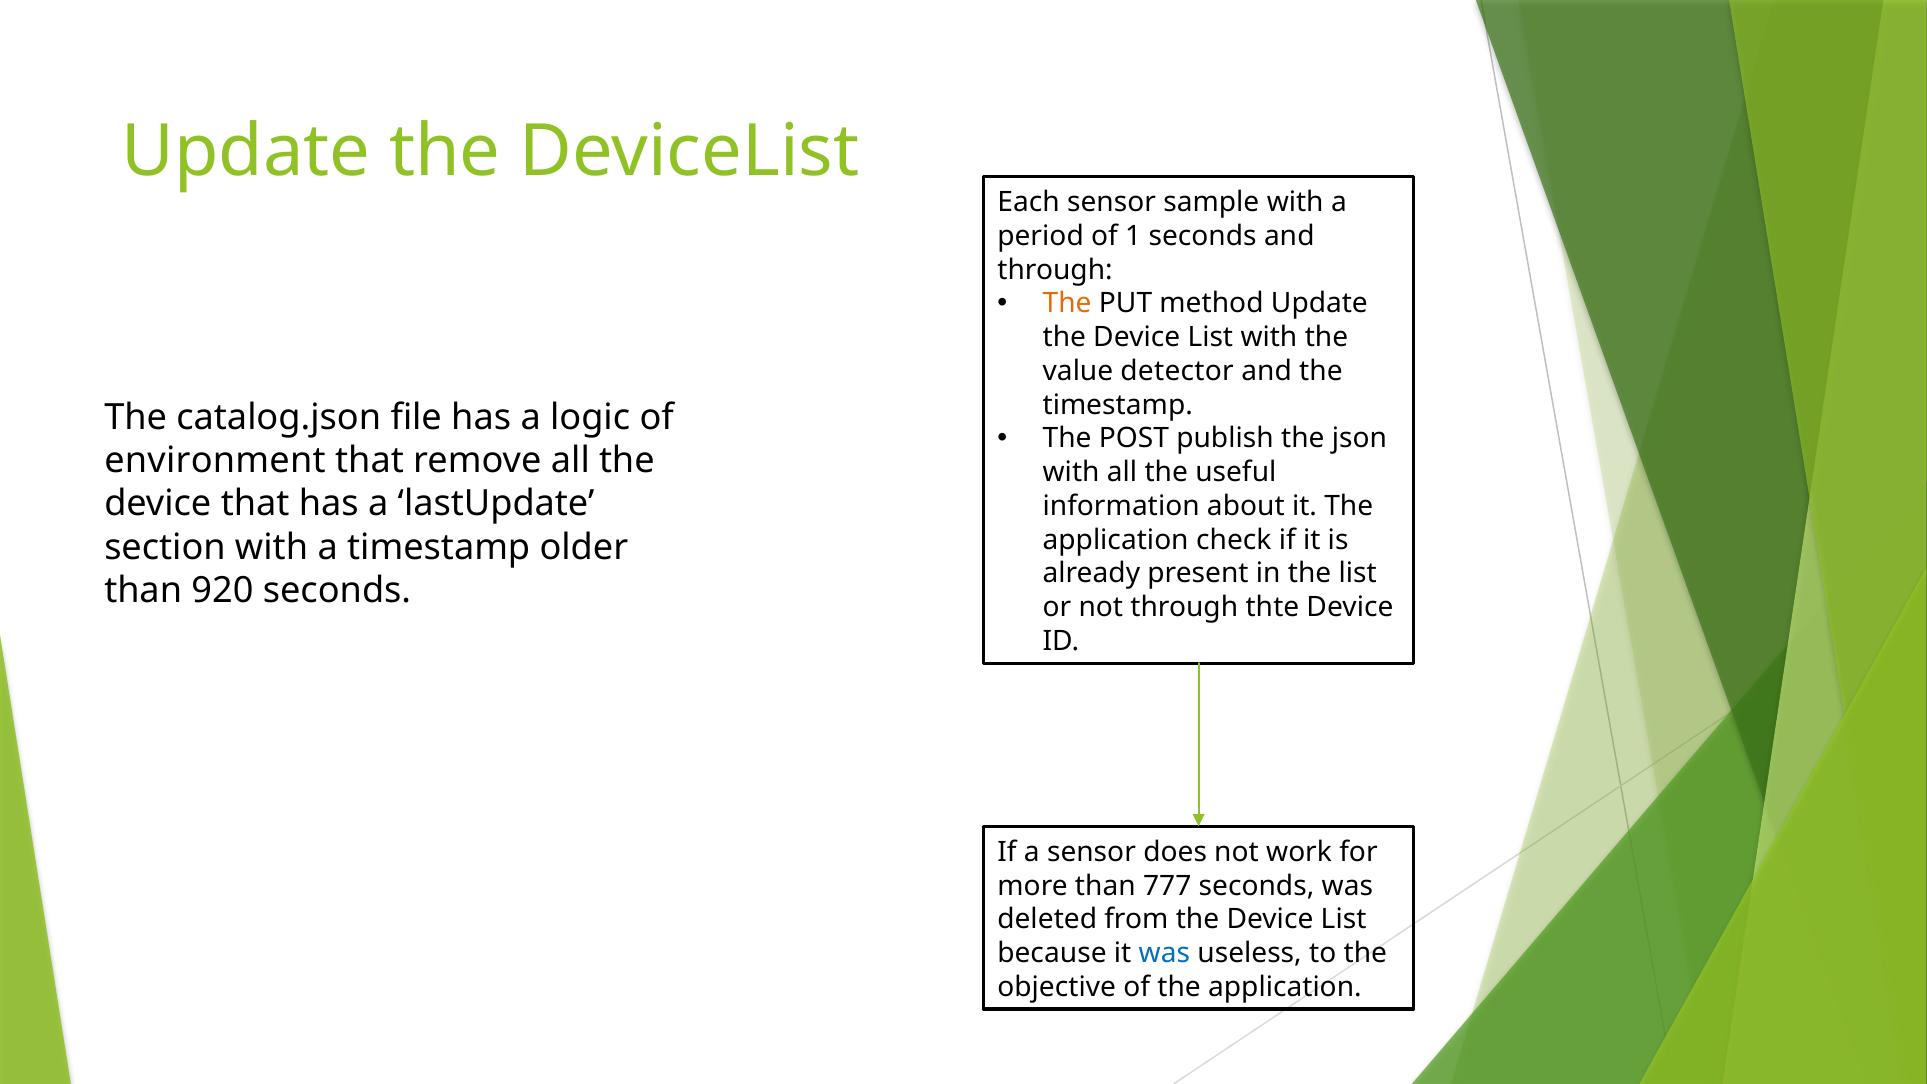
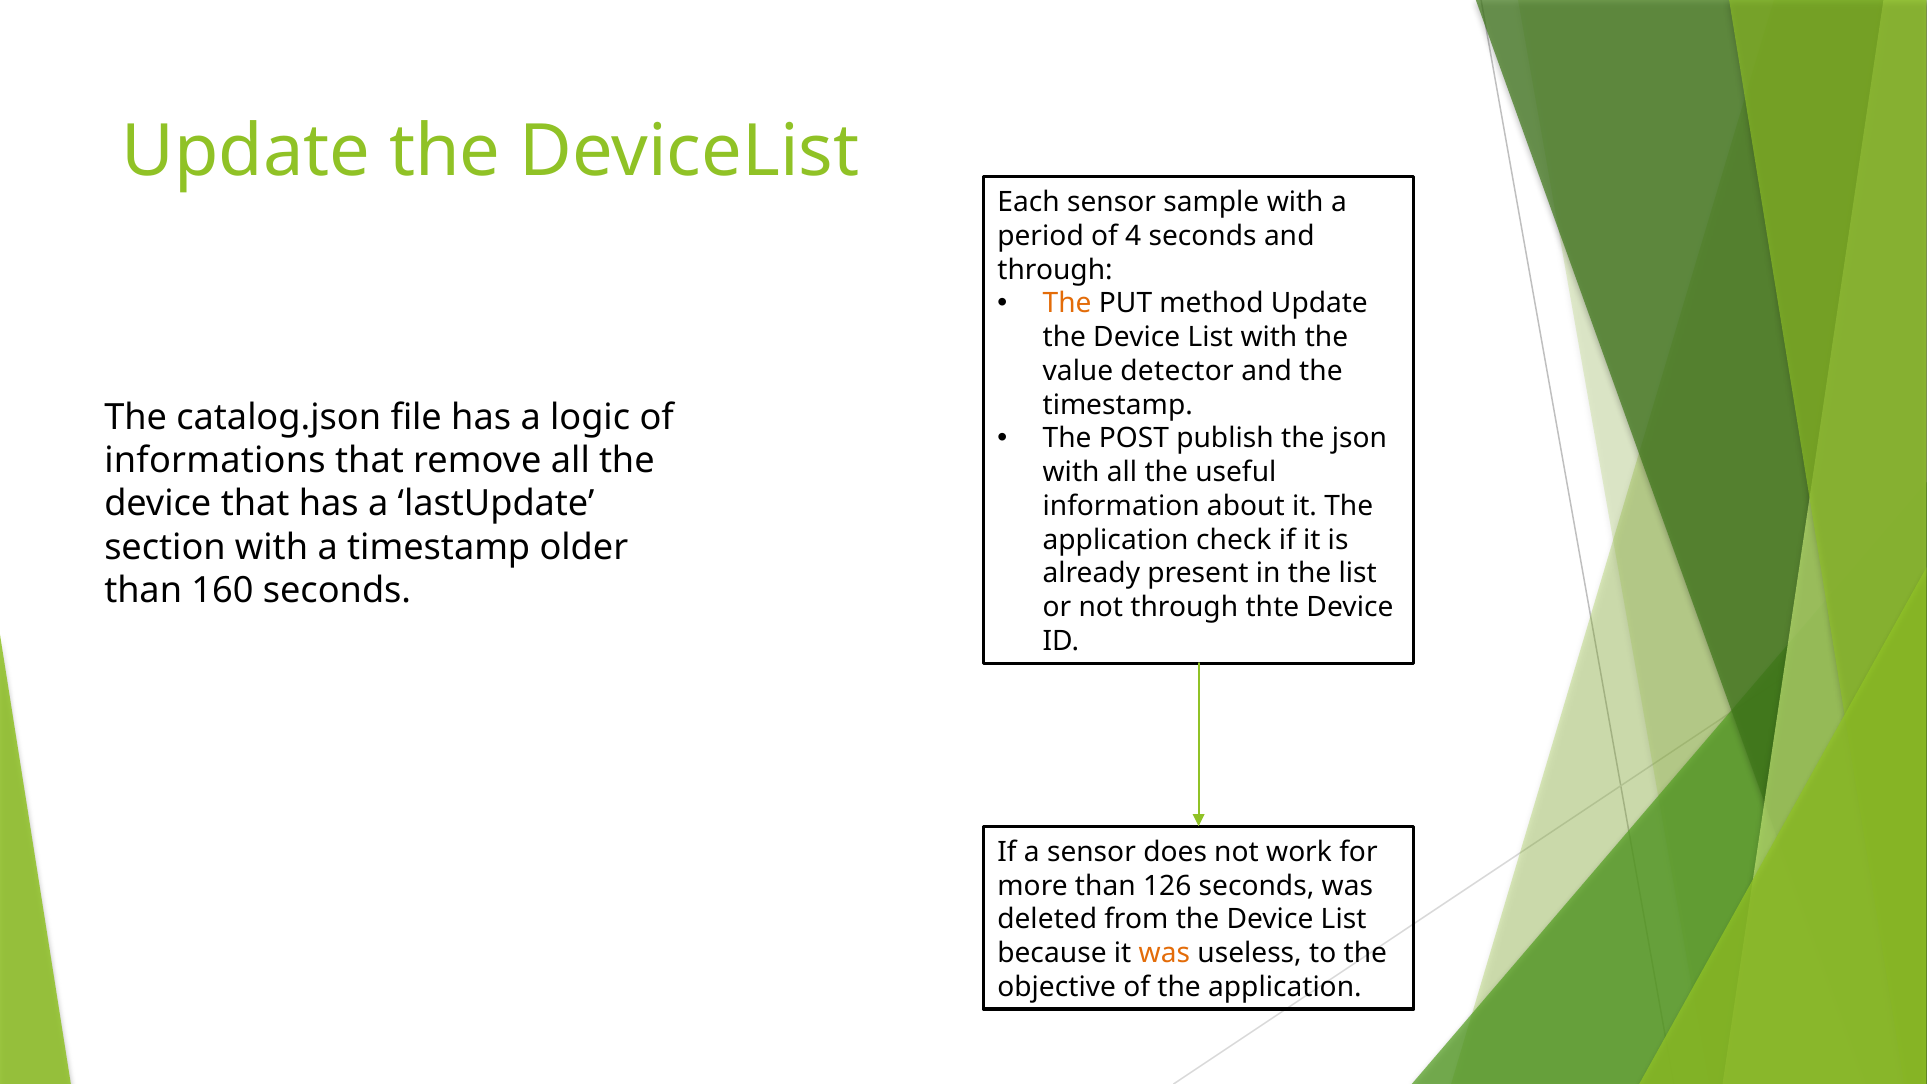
1: 1 -> 4 (1133, 236)
environment: environment -> informations (215, 461)
920: 920 -> 160 (223, 591)
777: 777 -> 126 (1167, 886)
was colour: blue -> orange (1164, 953)
